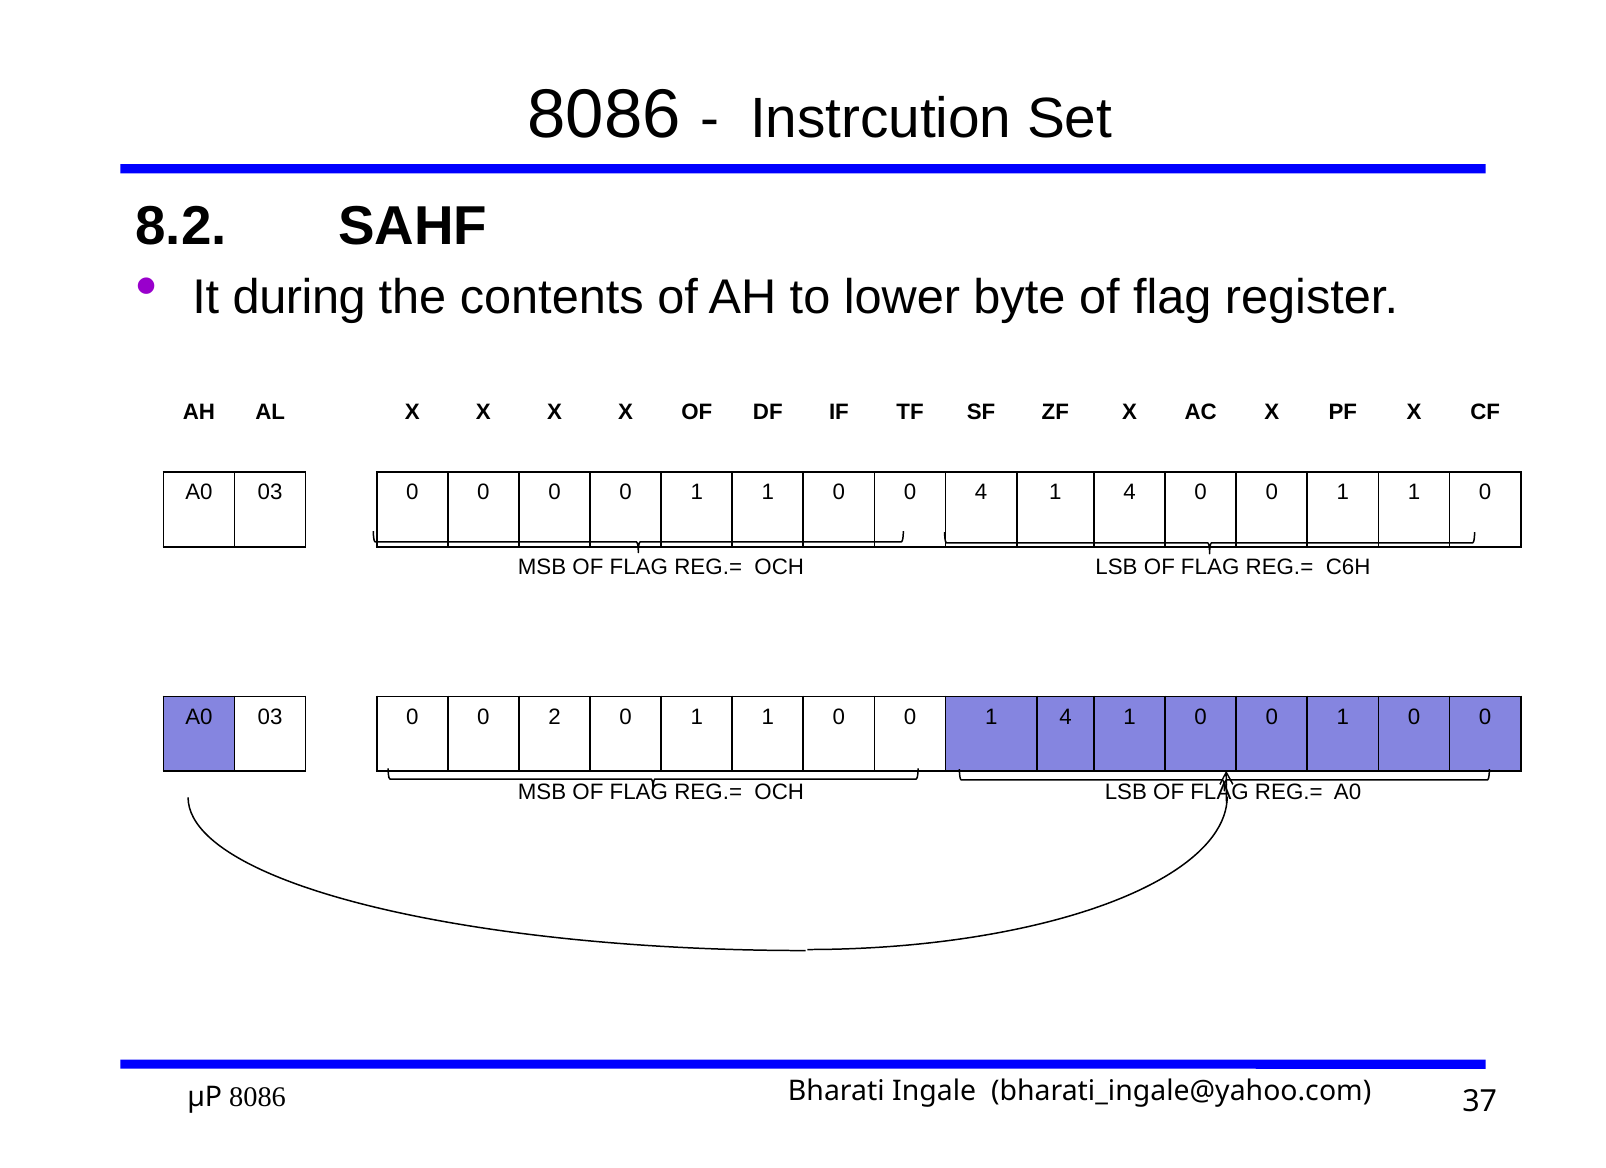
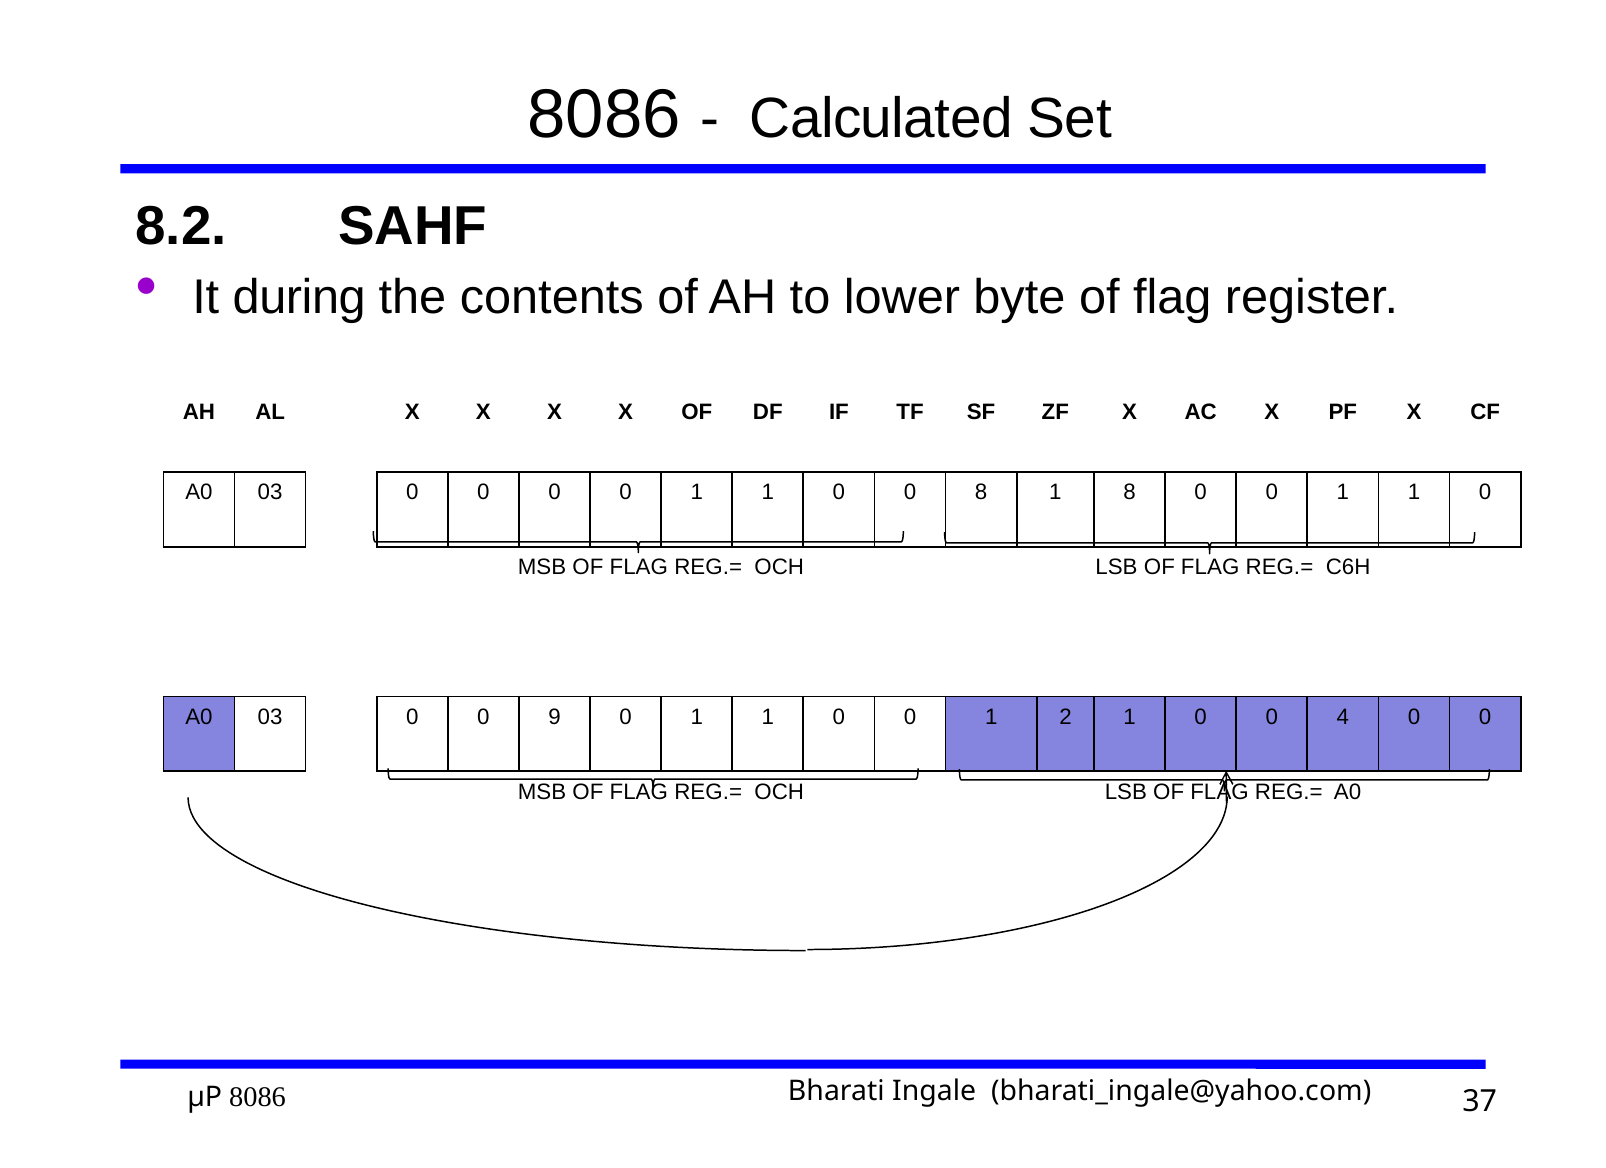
Instrcution: Instrcution -> Calculated (881, 119)
0 4: 4 -> 8 (981, 493)
4: 4 -> 8 (1130, 493)
2: 2 -> 9 (555, 717)
0 1 4: 4 -> 2 (1066, 717)
1: 1 -> 4 (1343, 717)
